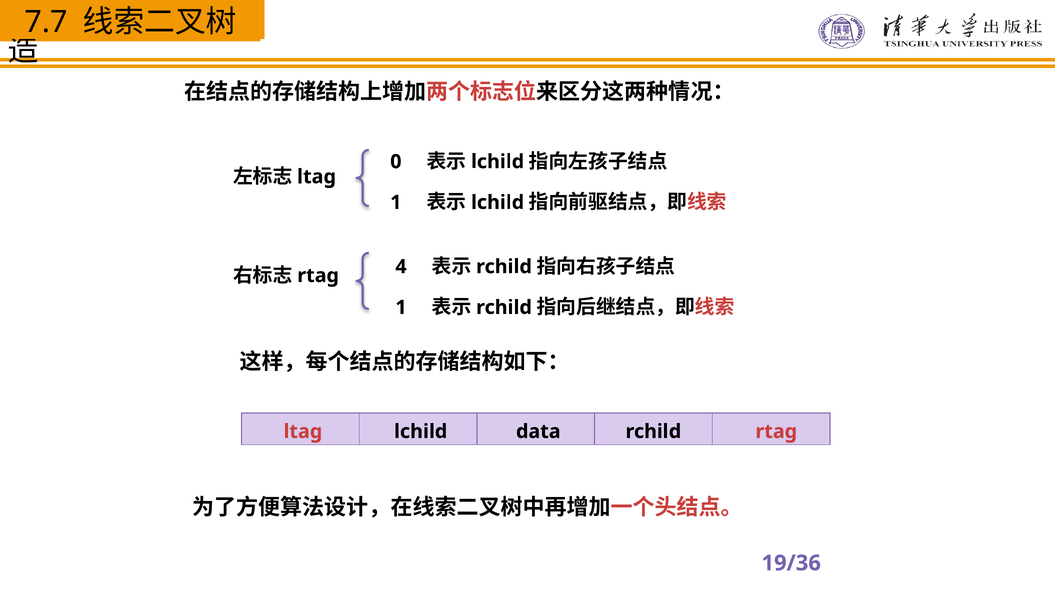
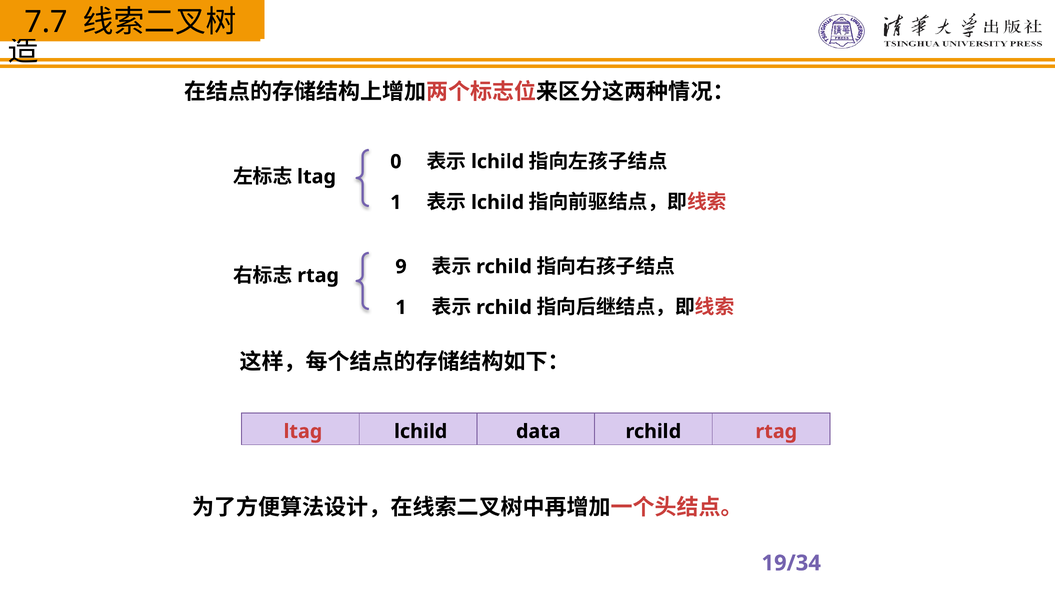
4: 4 -> 9 (401, 267)
19/36: 19/36 -> 19/34 (791, 564)
